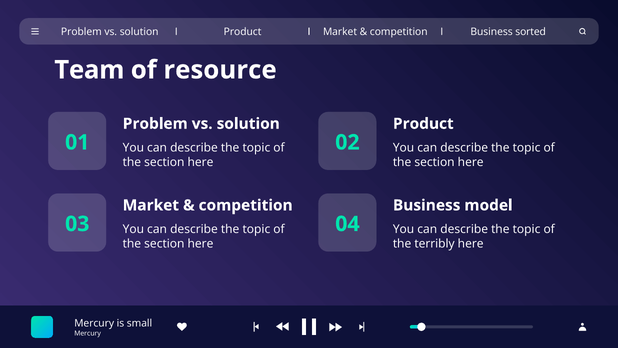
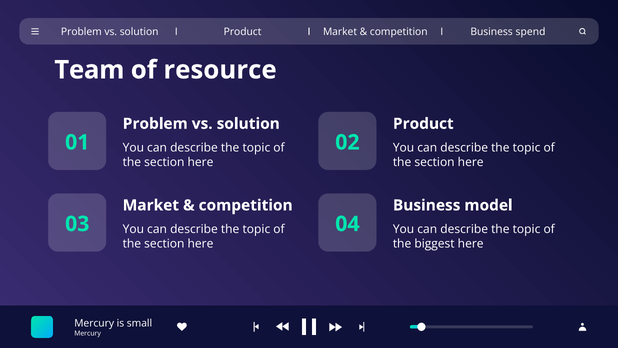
sorted: sorted -> spend (531, 32)
terribly: terribly -> biggest (434, 243)
